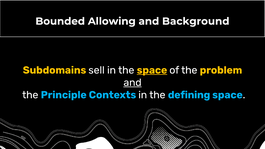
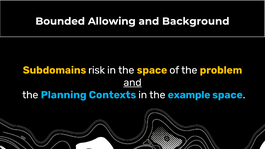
sell: sell -> risk (97, 70)
space underline: present -> none (152, 70)
Principle: Principle -> Planning (64, 95)
defining: defining -> example (189, 95)
